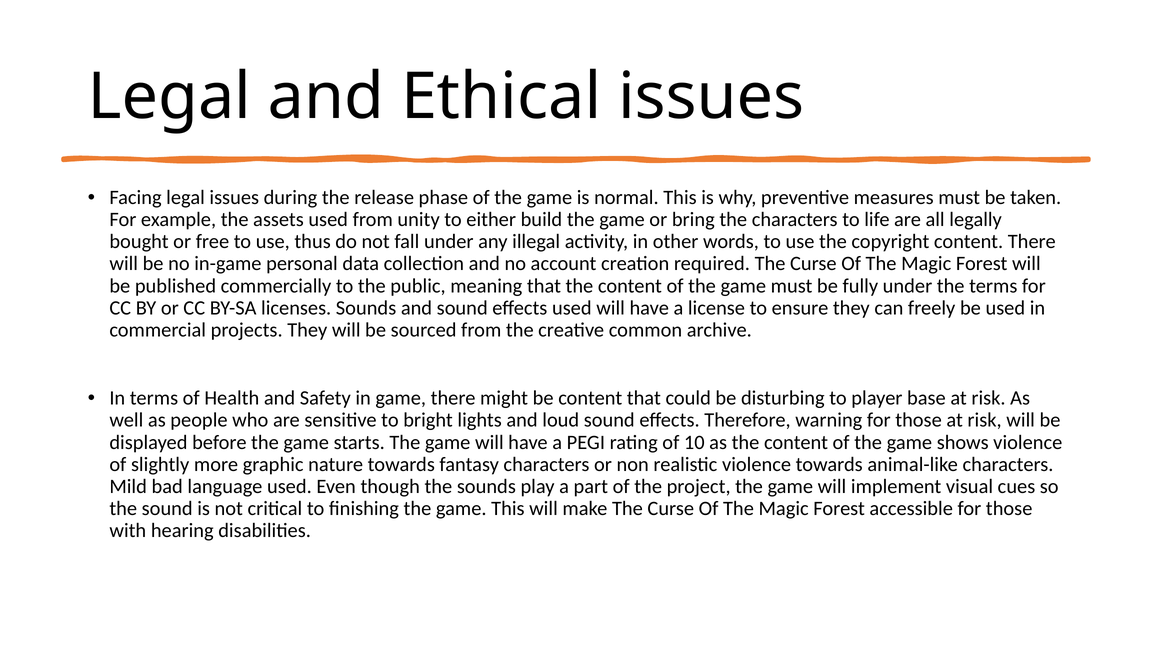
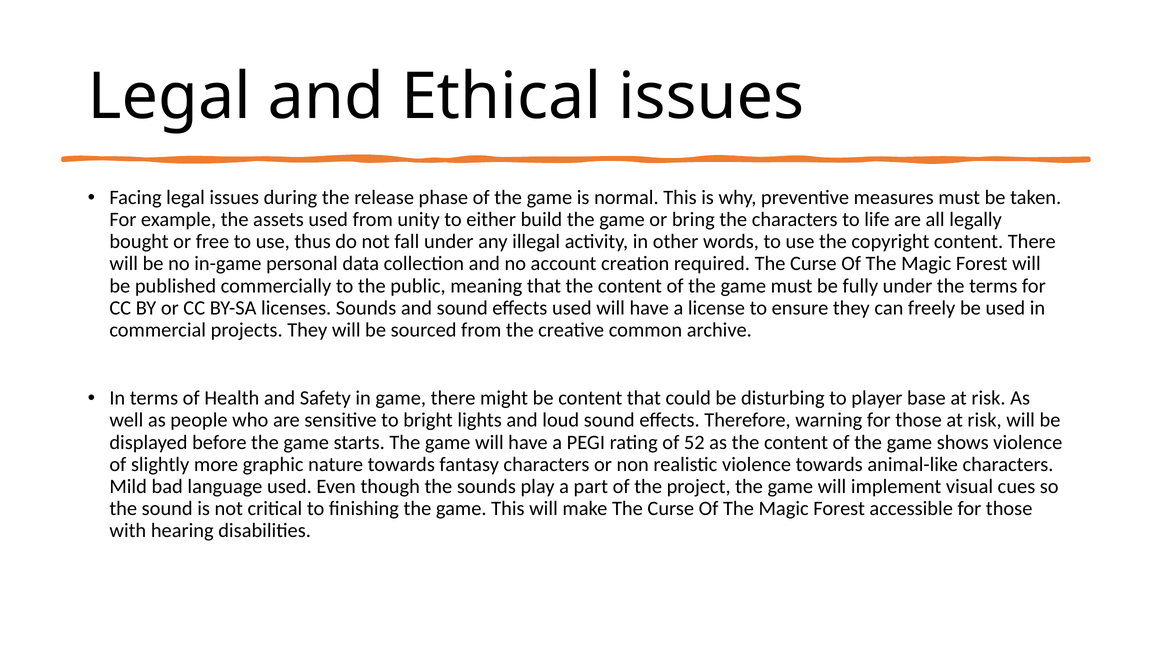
10: 10 -> 52 (694, 442)
